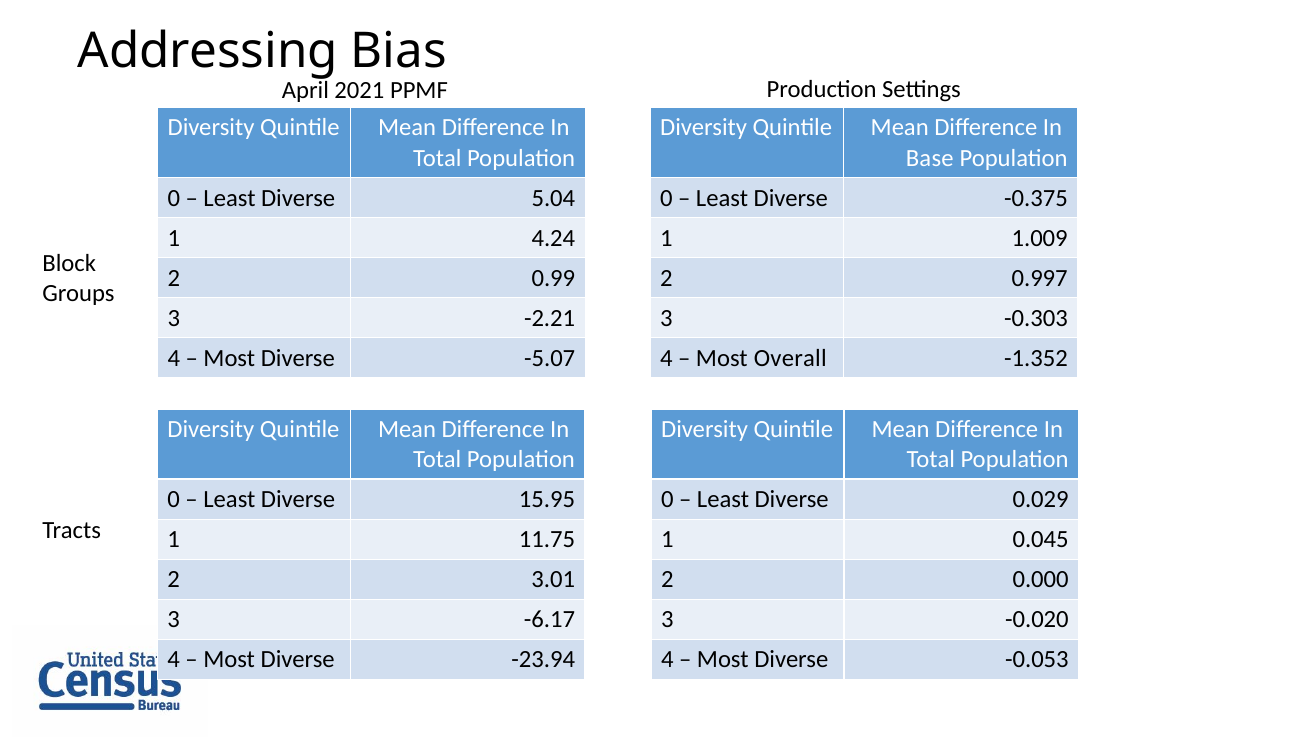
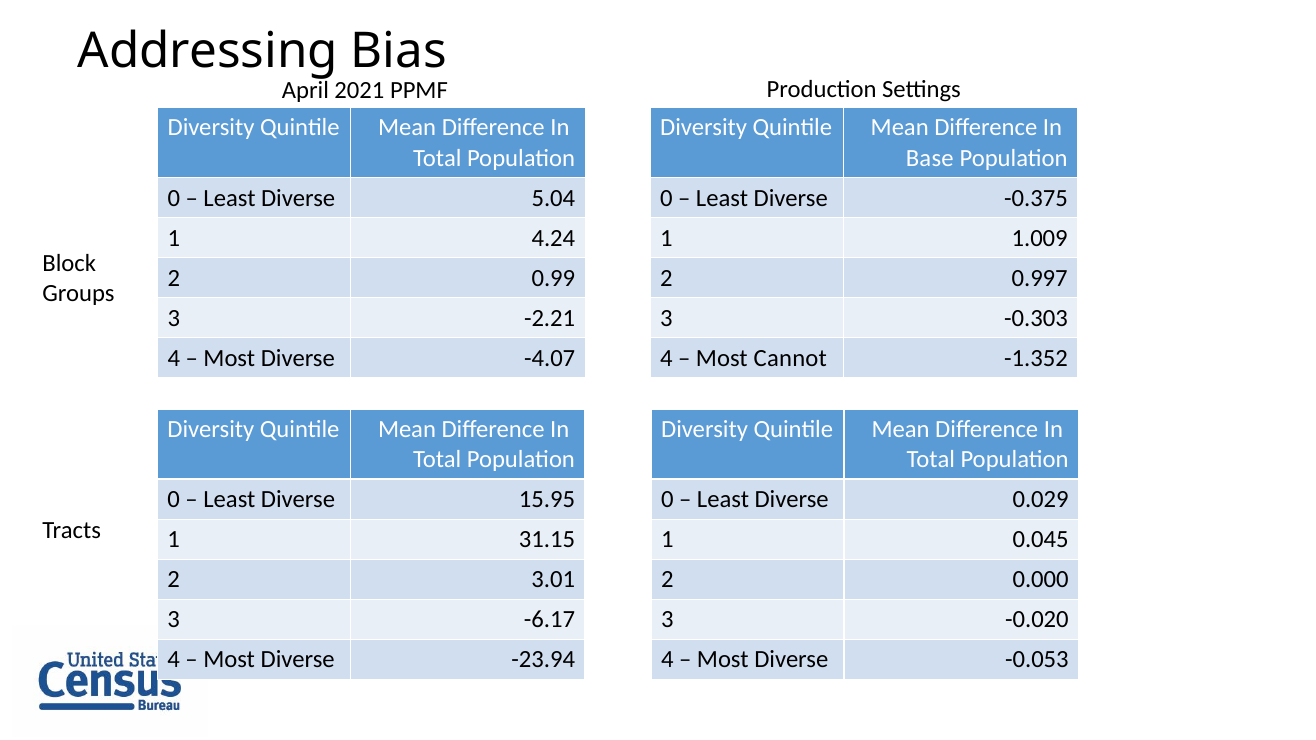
-5.07: -5.07 -> -4.07 (550, 358)
Overall: Overall -> Cannot (790, 358)
11.75: 11.75 -> 31.15 (547, 540)
